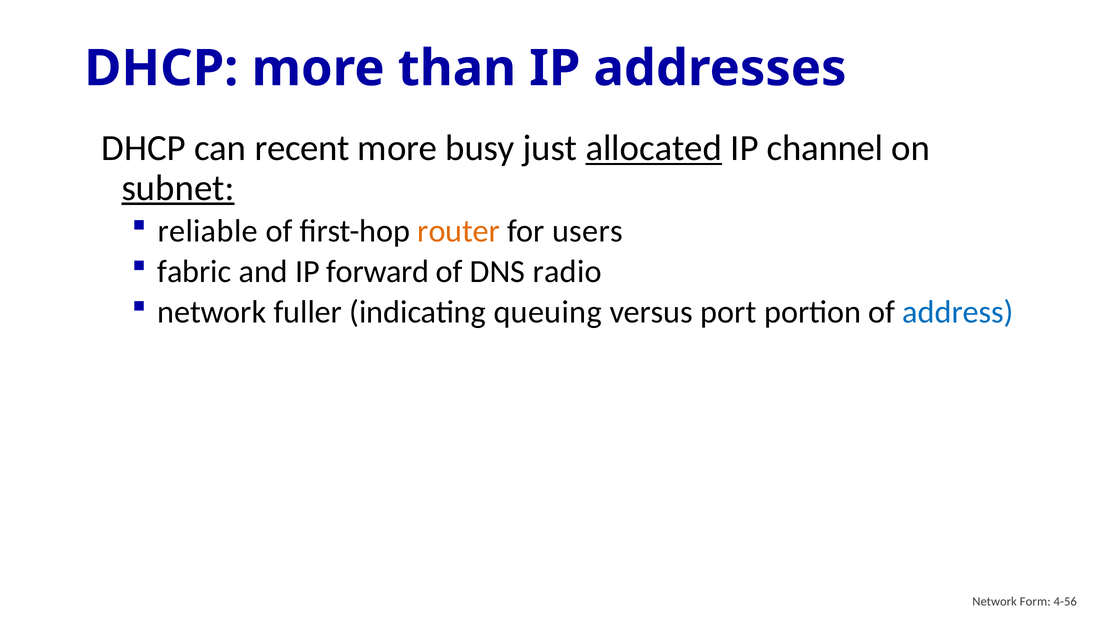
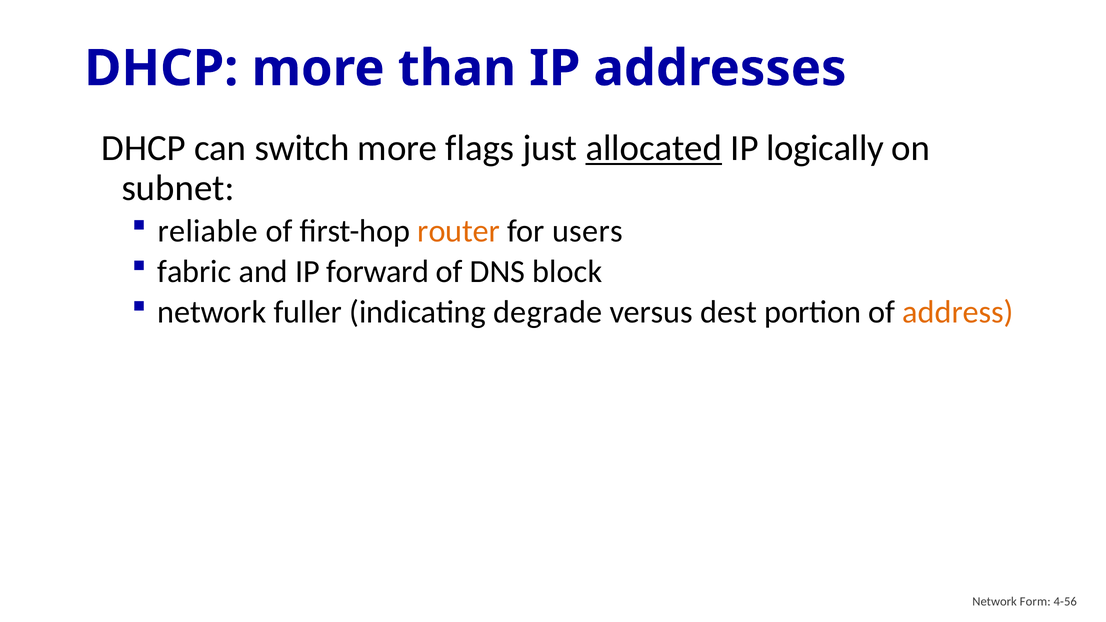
recent: recent -> switch (302, 148)
busy: busy -> flags (480, 148)
channel: channel -> logically (825, 148)
subnet underline: present -> none (178, 188)
radio: radio -> block (567, 272)
queuing: queuing -> degrade (548, 312)
port: port -> dest (728, 312)
address colour: blue -> orange (958, 312)
